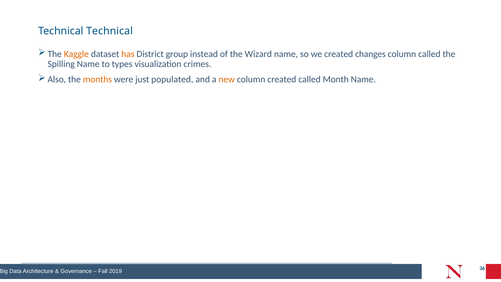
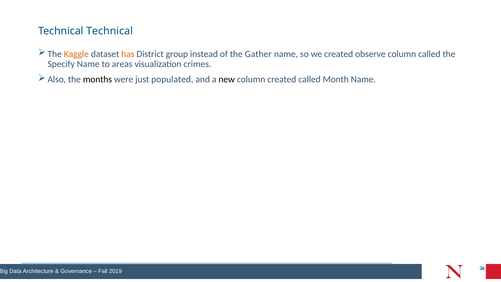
Wizard: Wizard -> Gather (258, 54)
changes: changes -> observe (370, 54)
Spilling: Spilling -> Specify (61, 64)
types: types -> areas (122, 64)
months colour: orange -> black (97, 79)
new colour: orange -> black (227, 79)
